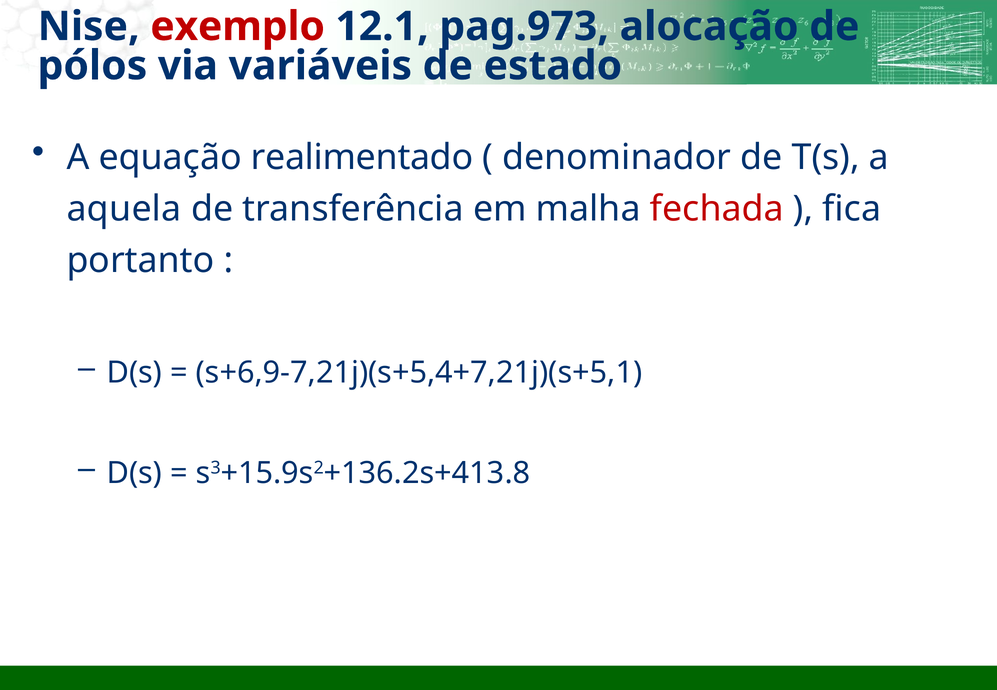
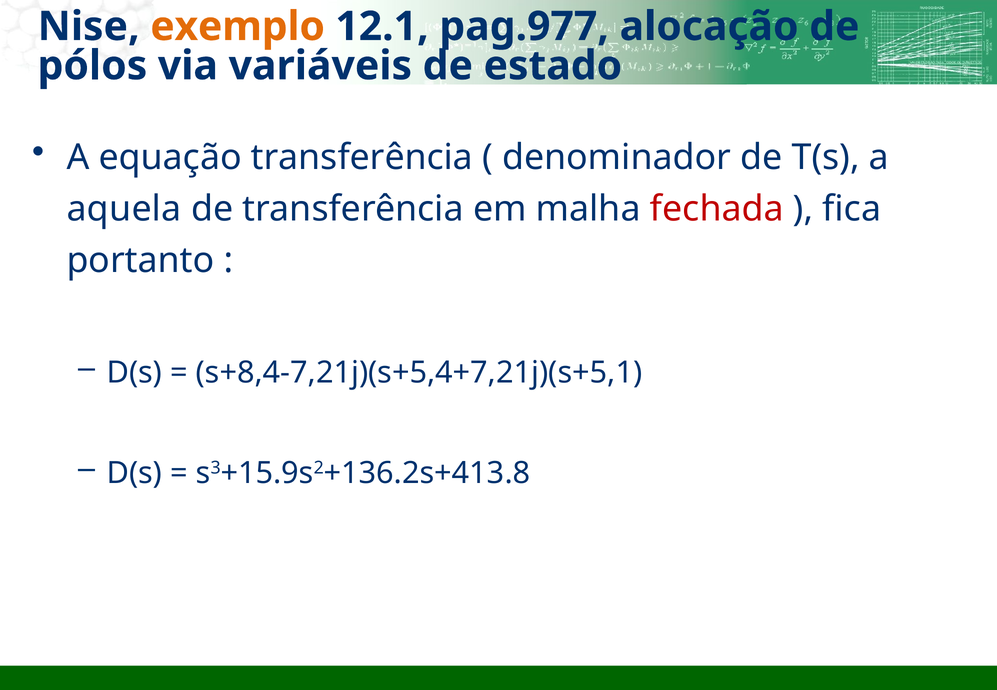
exemplo colour: red -> orange (238, 27)
pag.973: pag.973 -> pag.977 (524, 27)
equação realimentado: realimentado -> transferência (362, 158)
s+6,9-7,21j)(s+5,4+7,21j)(s+5,1: s+6,9-7,21j)(s+5,4+7,21j)(s+5,1 -> s+8,4-7,21j)(s+5,4+7,21j)(s+5,1 (419, 373)
